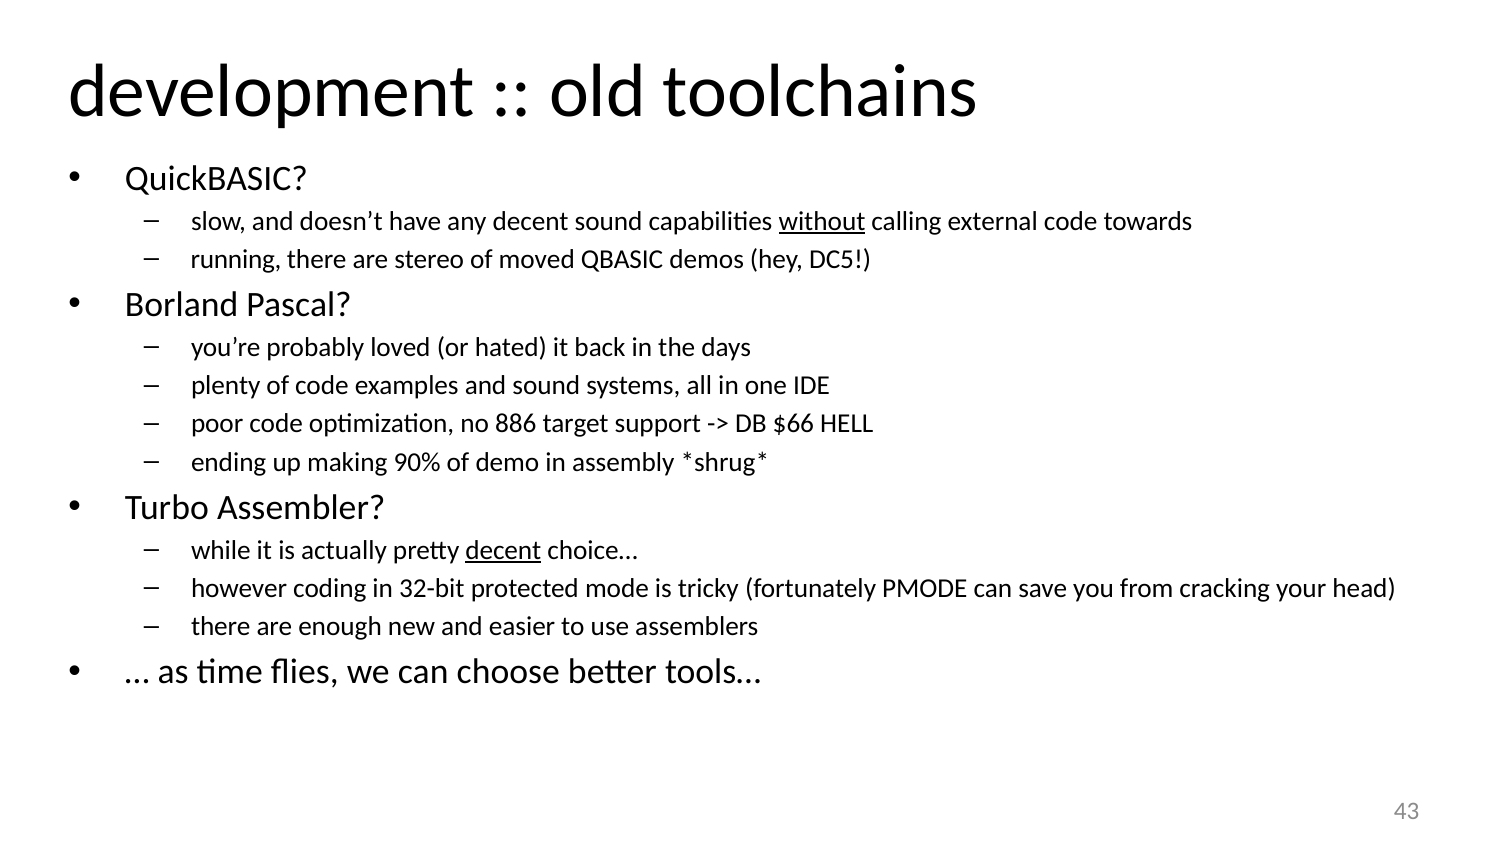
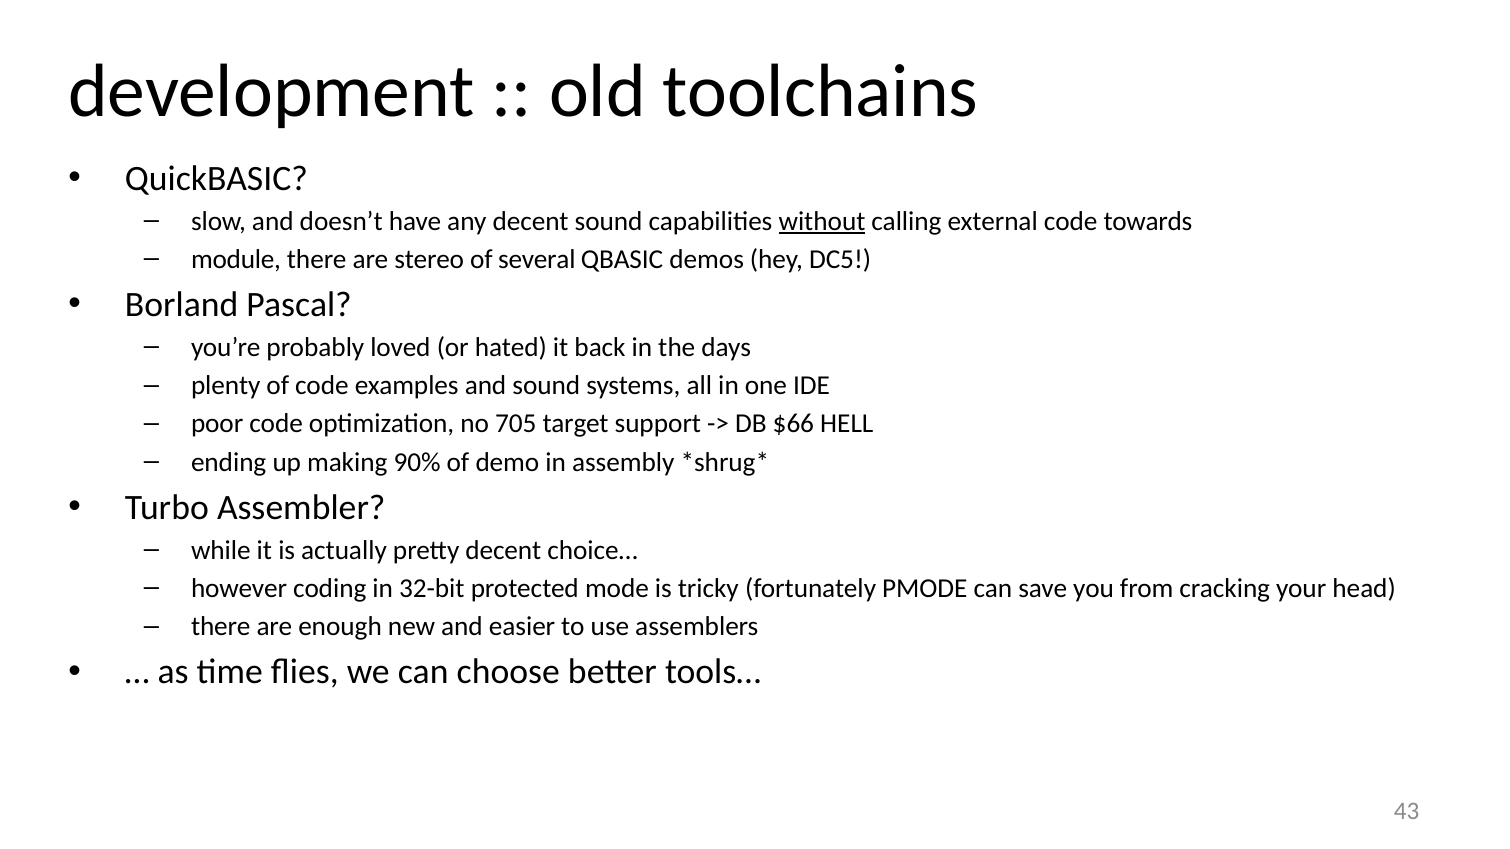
running: running -> module (236, 260)
moved: moved -> several (537, 260)
886: 886 -> 705 (516, 424)
decent underline: present -> none (503, 551)
